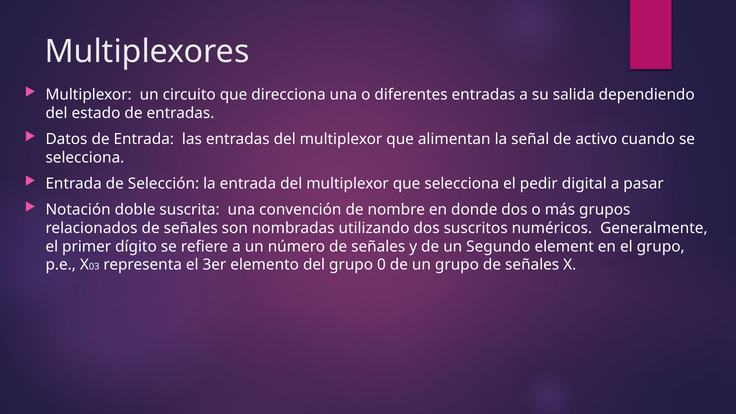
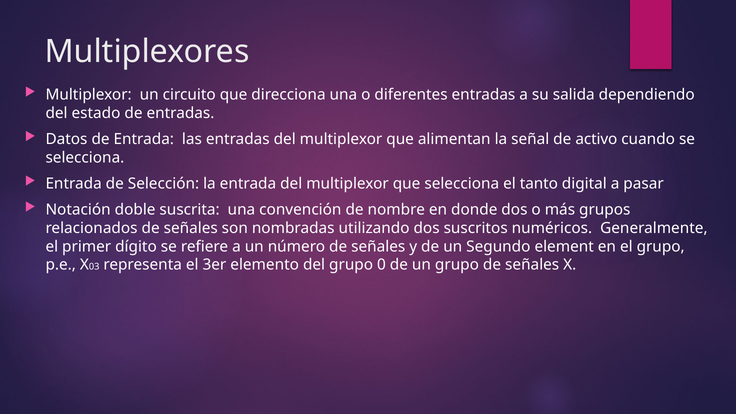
pedir: pedir -> tanto (539, 184)
